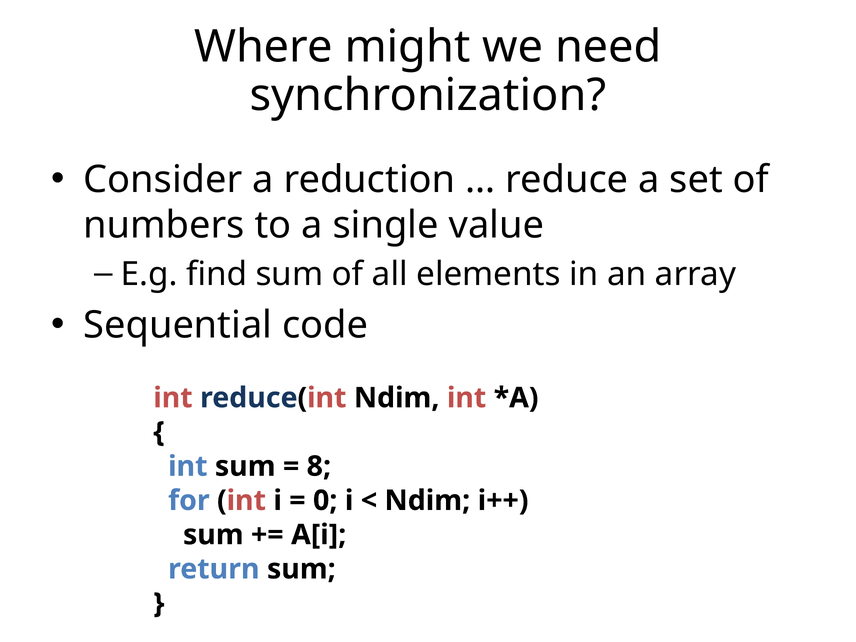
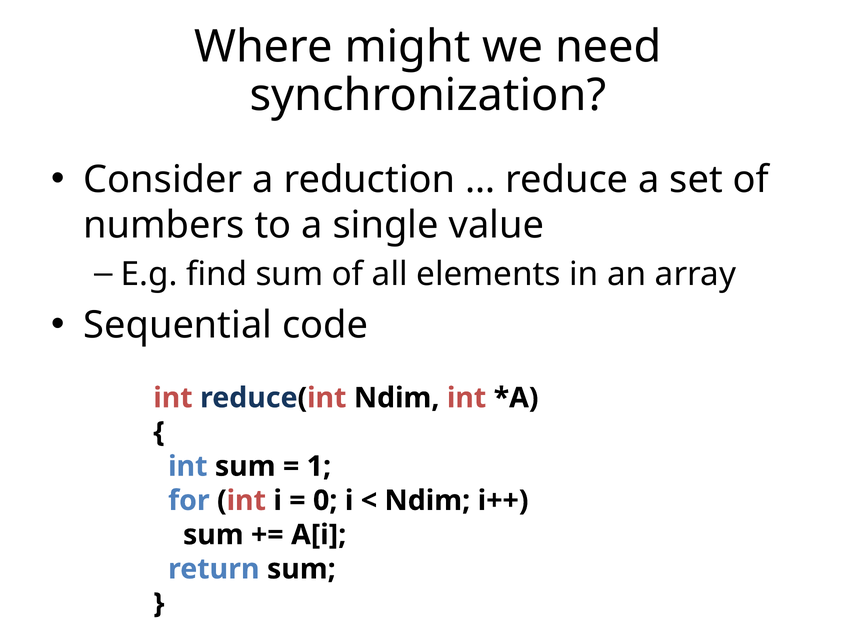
8: 8 -> 1 (319, 466)
